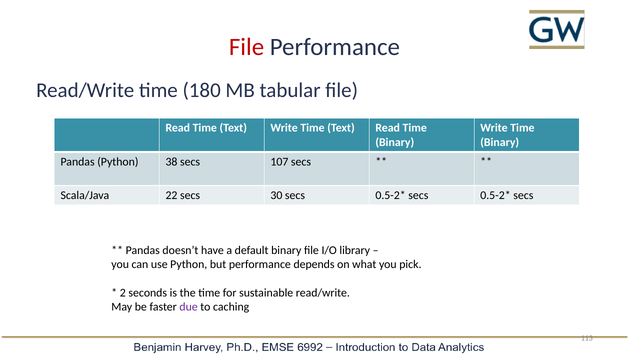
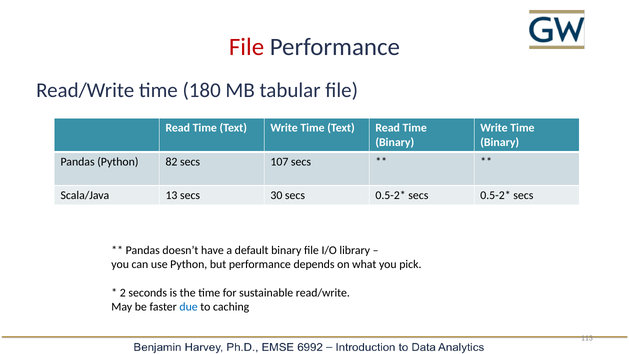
38: 38 -> 82 (171, 162)
22: 22 -> 13 (171, 195)
due colour: purple -> blue (189, 307)
